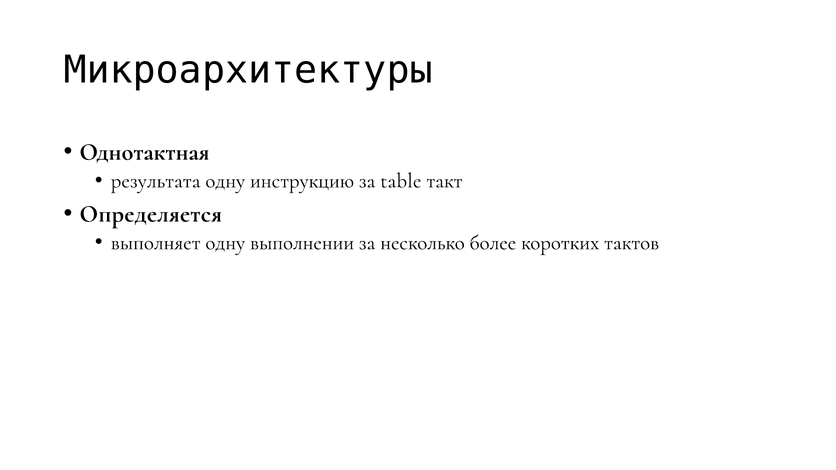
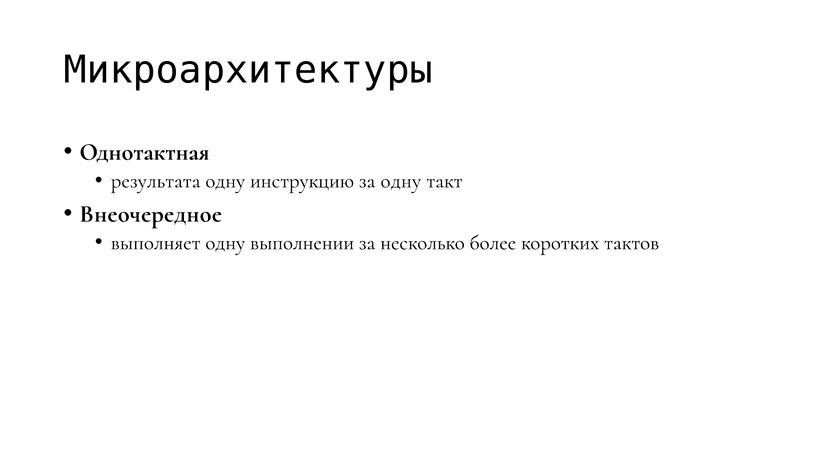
за table: table -> одну (401, 181)
Определяется: Определяется -> Внеочередное (151, 214)
